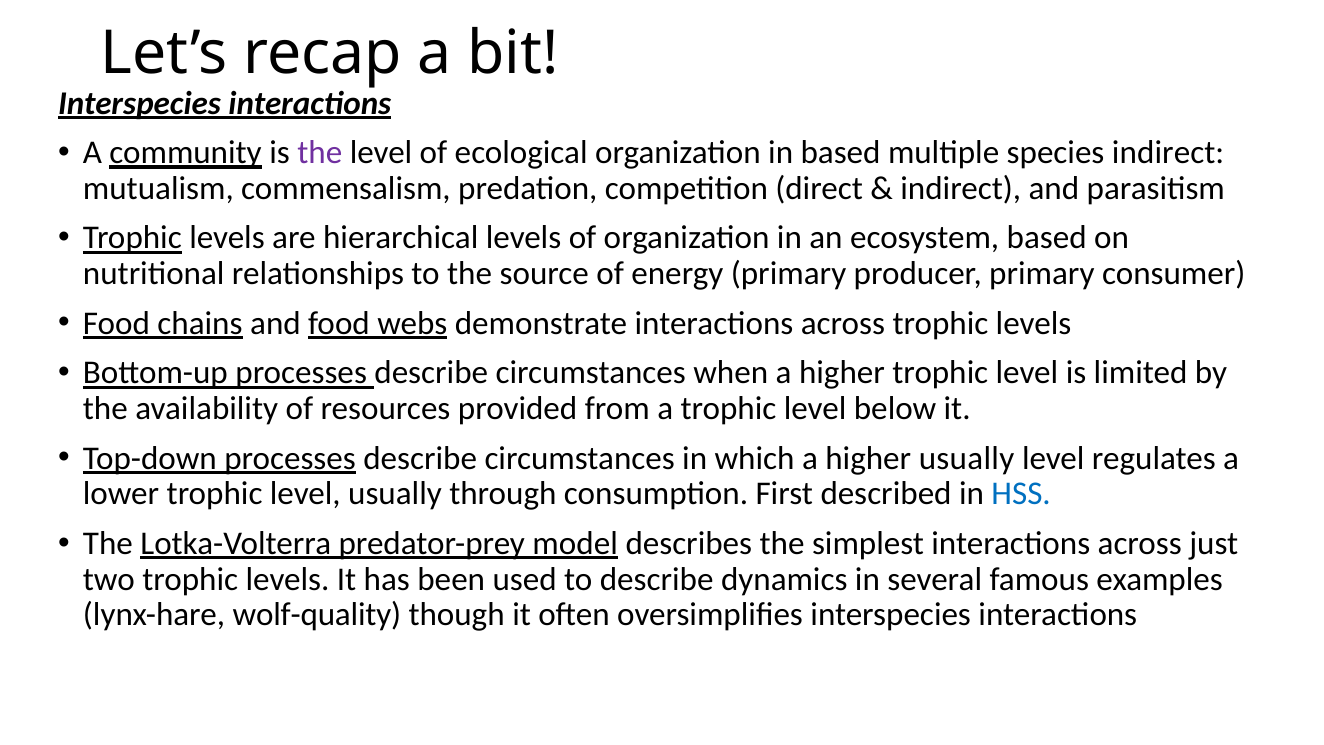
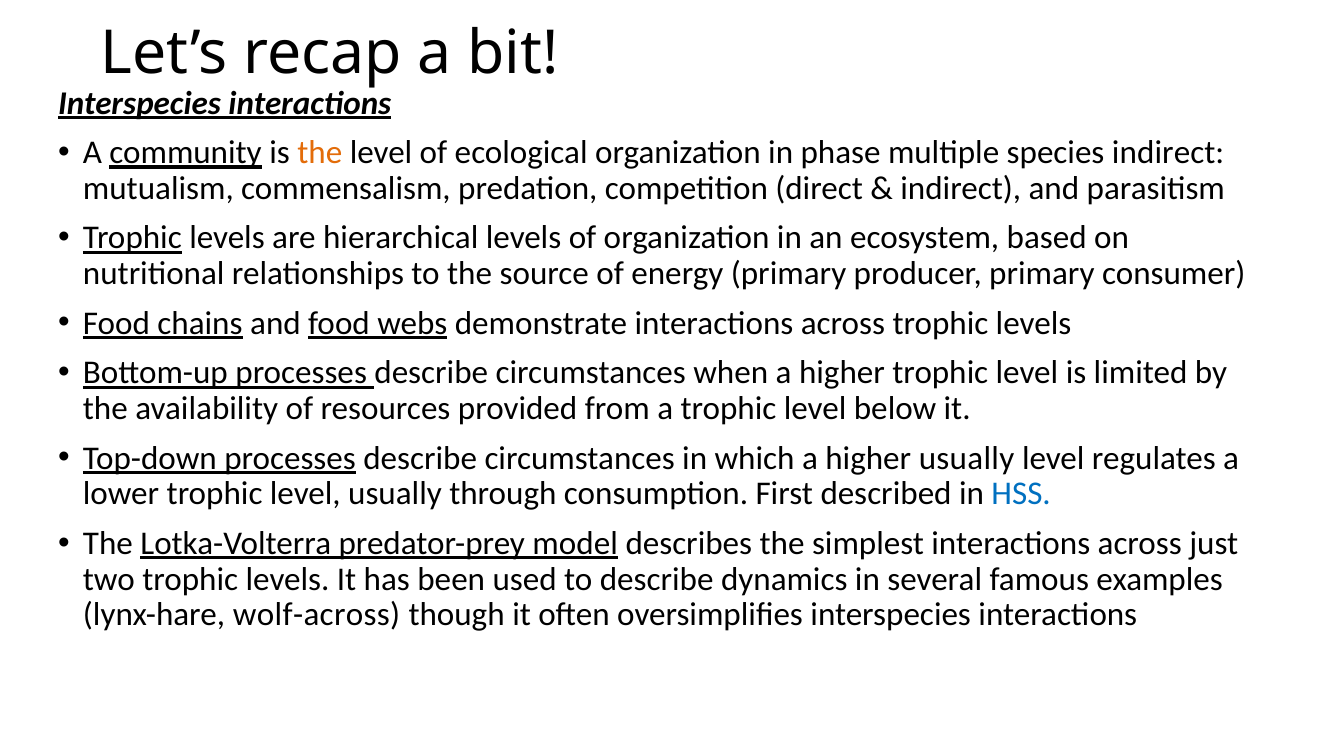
the colour: purple -> orange (320, 153)
in based: based -> phase (841, 153)
wolf-quality: wolf-quality -> wolf-across (317, 615)
